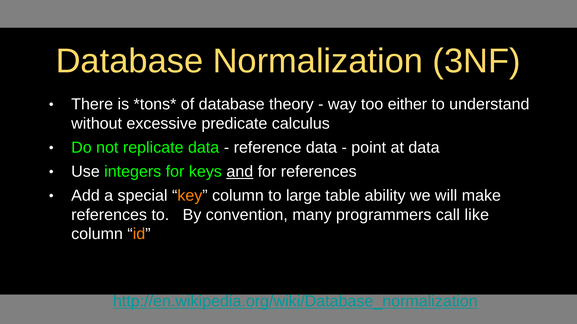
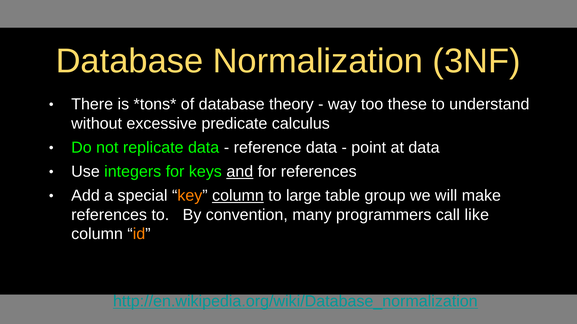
either: either -> these (407, 105)
column underline: none -> present (238, 196)
ability: ability -> group (385, 196)
